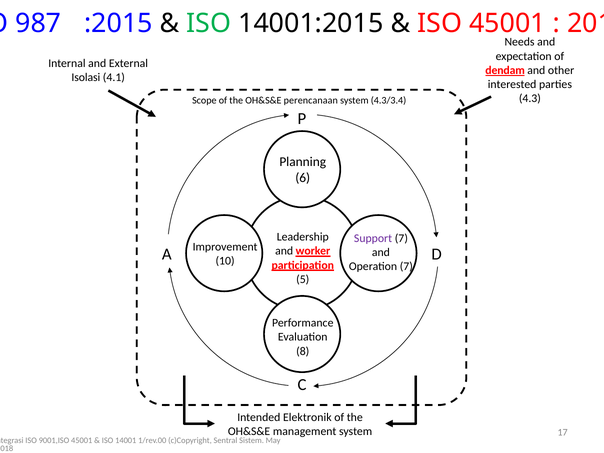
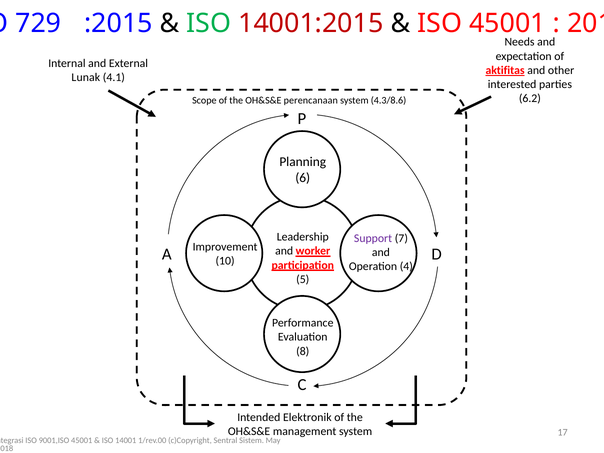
987: 987 -> 729 (38, 23)
14001:2015 colour: black -> red (311, 23)
dendam: dendam -> aktifitas (505, 70)
Isolasi: Isolasi -> Lunak (86, 78)
4.3: 4.3 -> 6.2 (530, 98)
4.3/3.4: 4.3/3.4 -> 4.3/8.6 (388, 100)
Operation 7: 7 -> 4 (406, 267)
